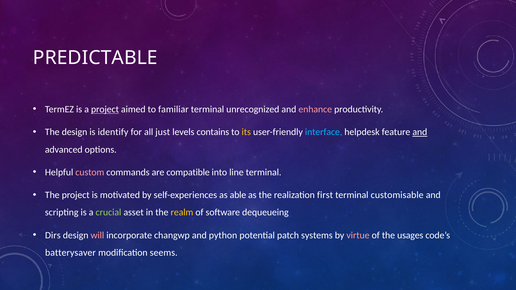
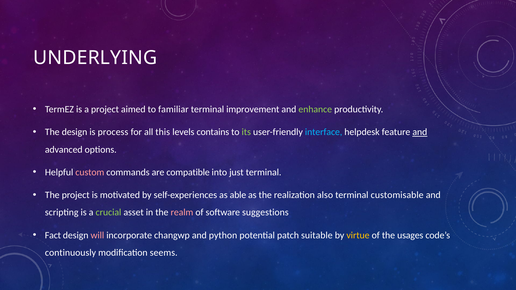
PREDICTABLE: PREDICTABLE -> UNDERLYING (95, 58)
project underline: present -> none (105, 109)
unrecognized: unrecognized -> improvement (253, 109)
enhance colour: pink -> light green (315, 109)
identify: identify -> process (113, 132)
just: just -> this (163, 132)
its colour: yellow -> light green (246, 132)
line: line -> just (236, 172)
first: first -> also (325, 195)
realm colour: yellow -> pink (182, 213)
dequeueing: dequeueing -> suggestions (265, 213)
Dirs: Dirs -> Fact (53, 235)
systems: systems -> suitable (317, 235)
virtue colour: pink -> yellow (358, 235)
batterysaver: batterysaver -> continuously (70, 253)
